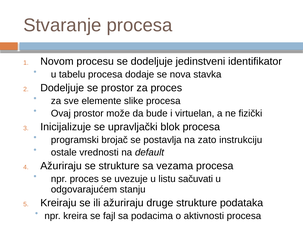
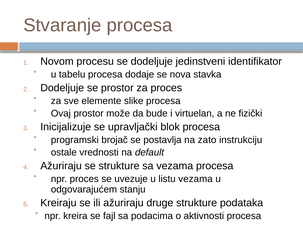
listu sačuvati: sačuvati -> vezama (196, 179)
